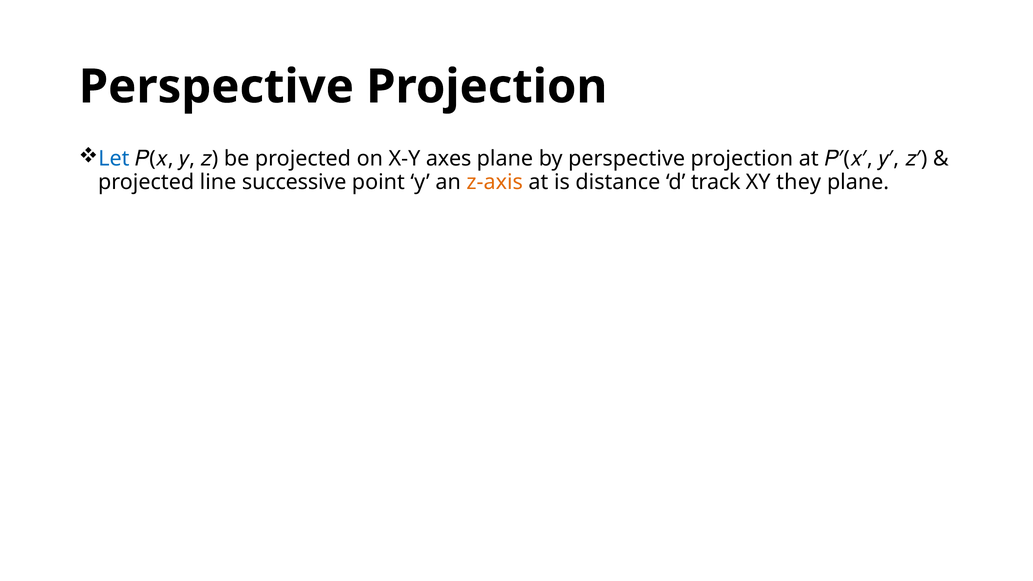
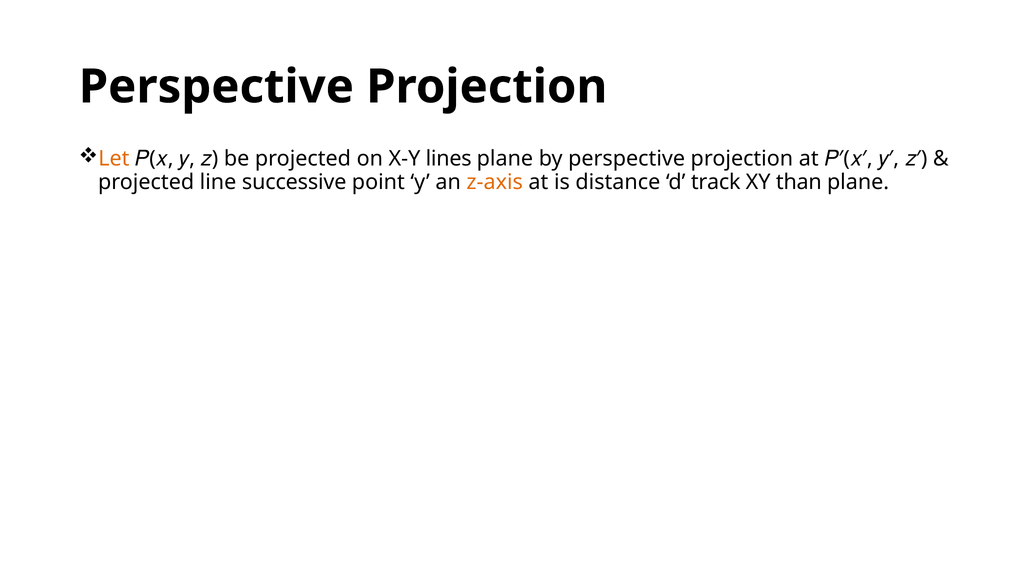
Let colour: blue -> orange (114, 159)
axes: axes -> lines (449, 159)
they: they -> than (799, 182)
